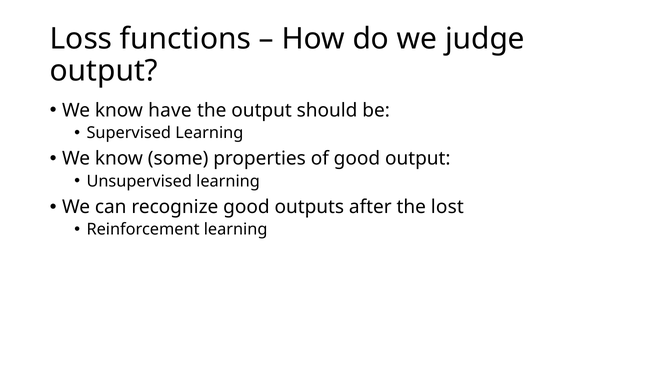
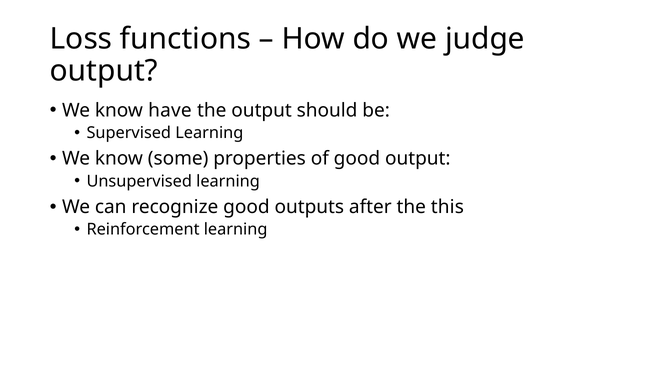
lost: lost -> this (447, 207)
